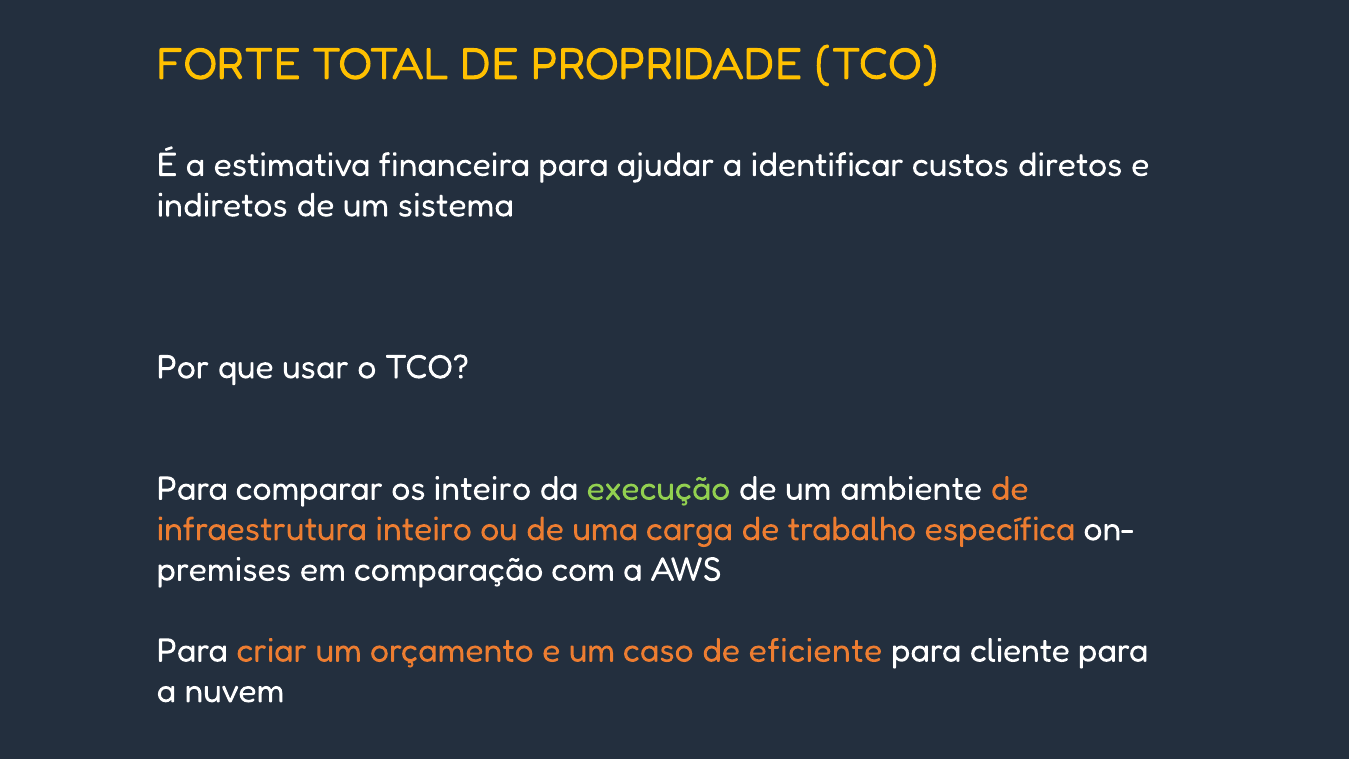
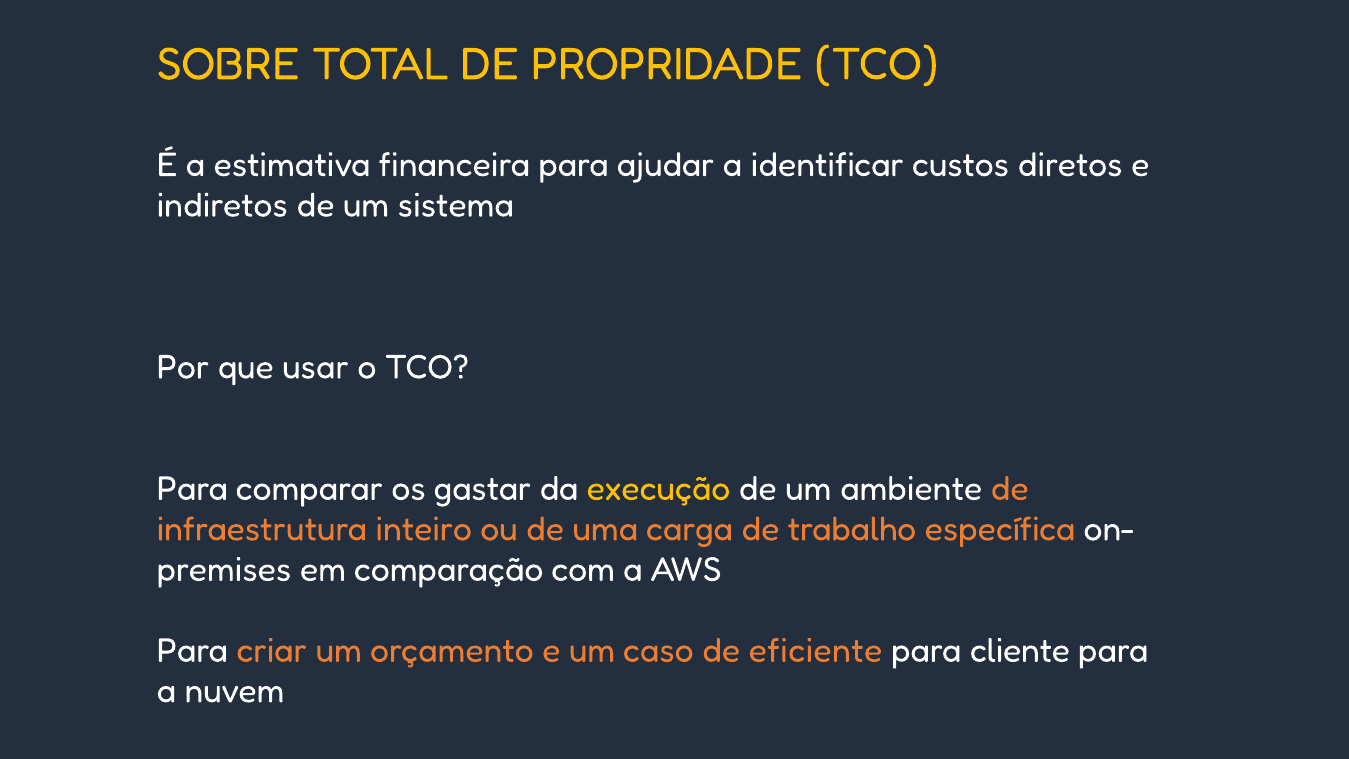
FORTE: FORTE -> SOBRE (228, 64)
os inteiro: inteiro -> gastar (482, 488)
execução colour: light green -> yellow (658, 488)
